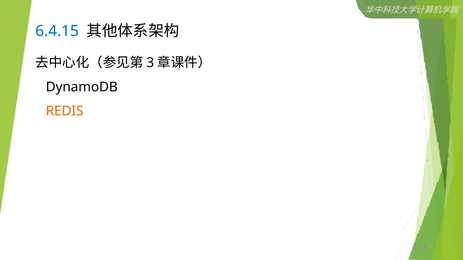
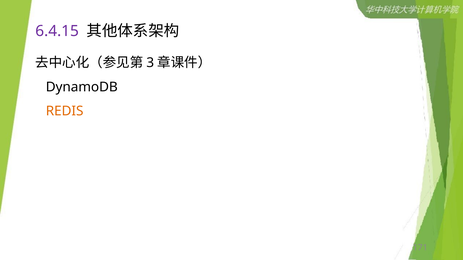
6.4.15 colour: blue -> purple (57, 31)
